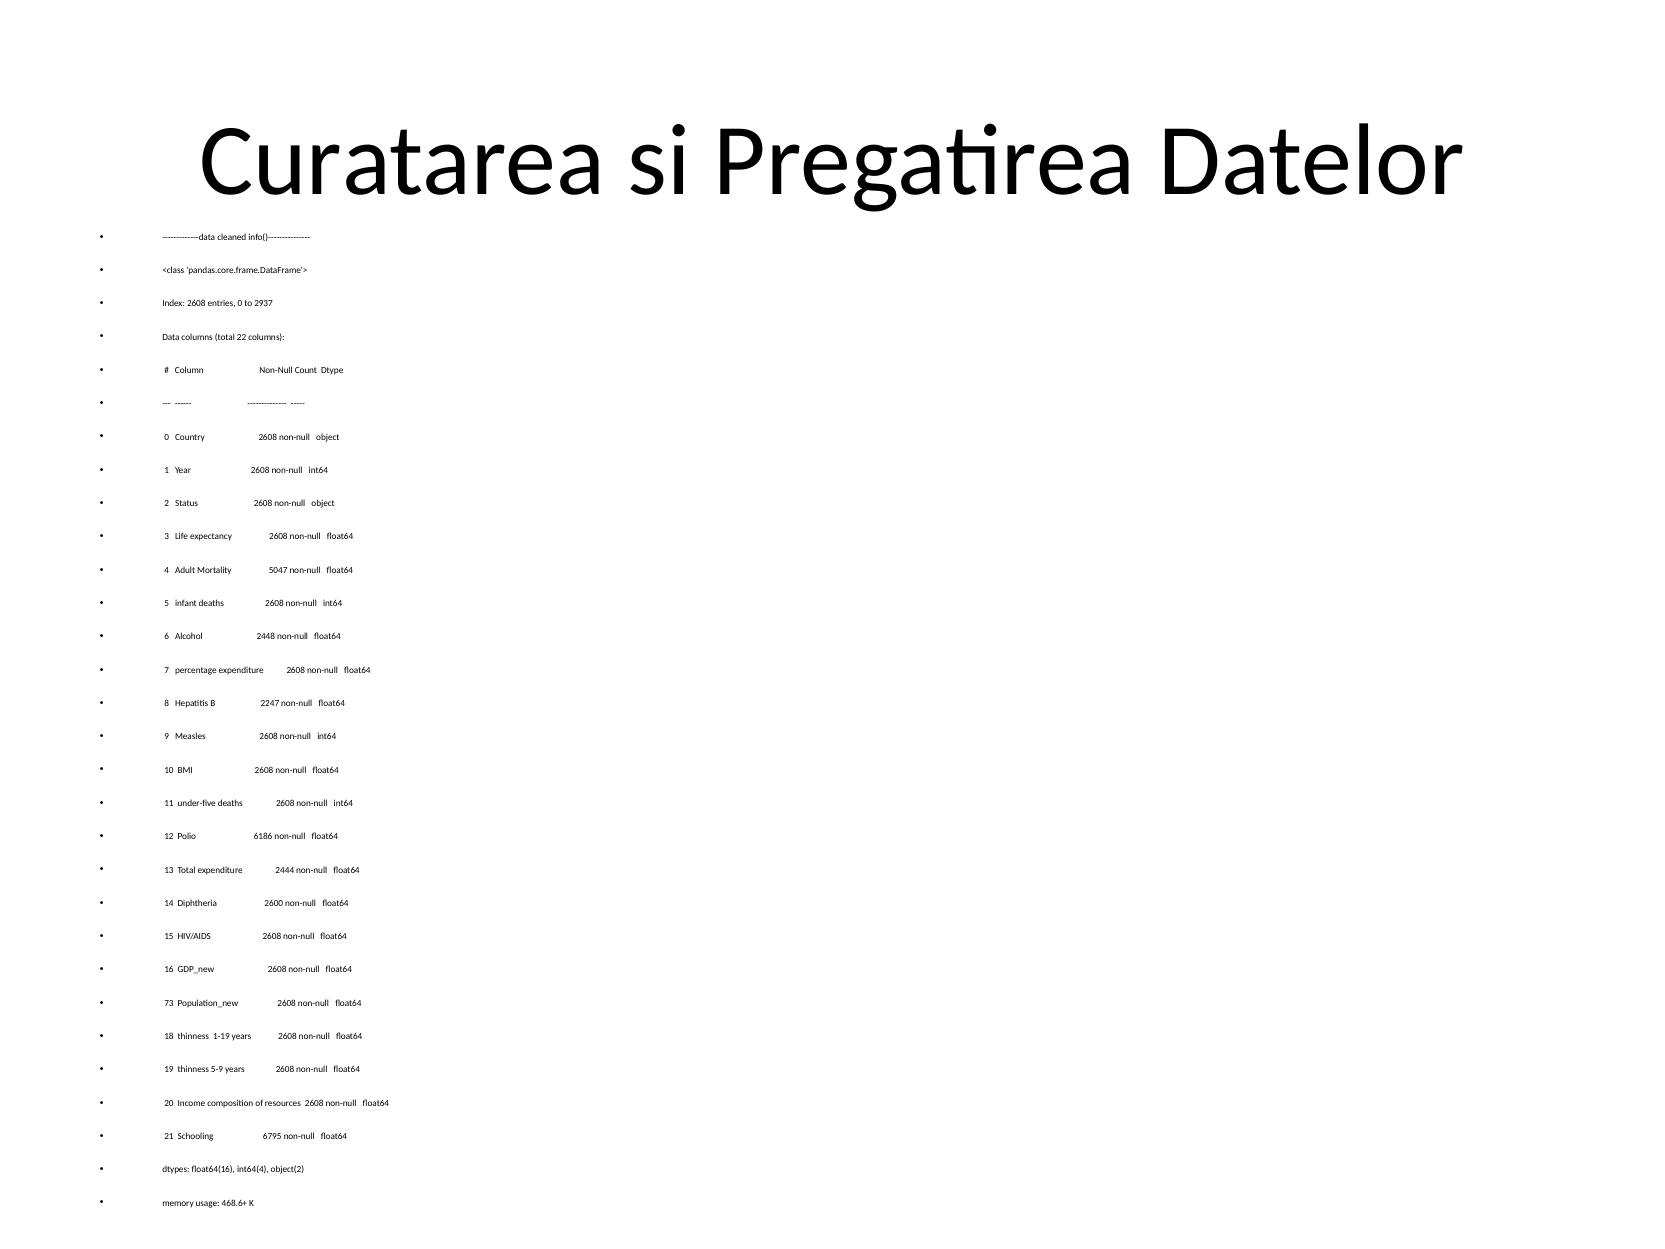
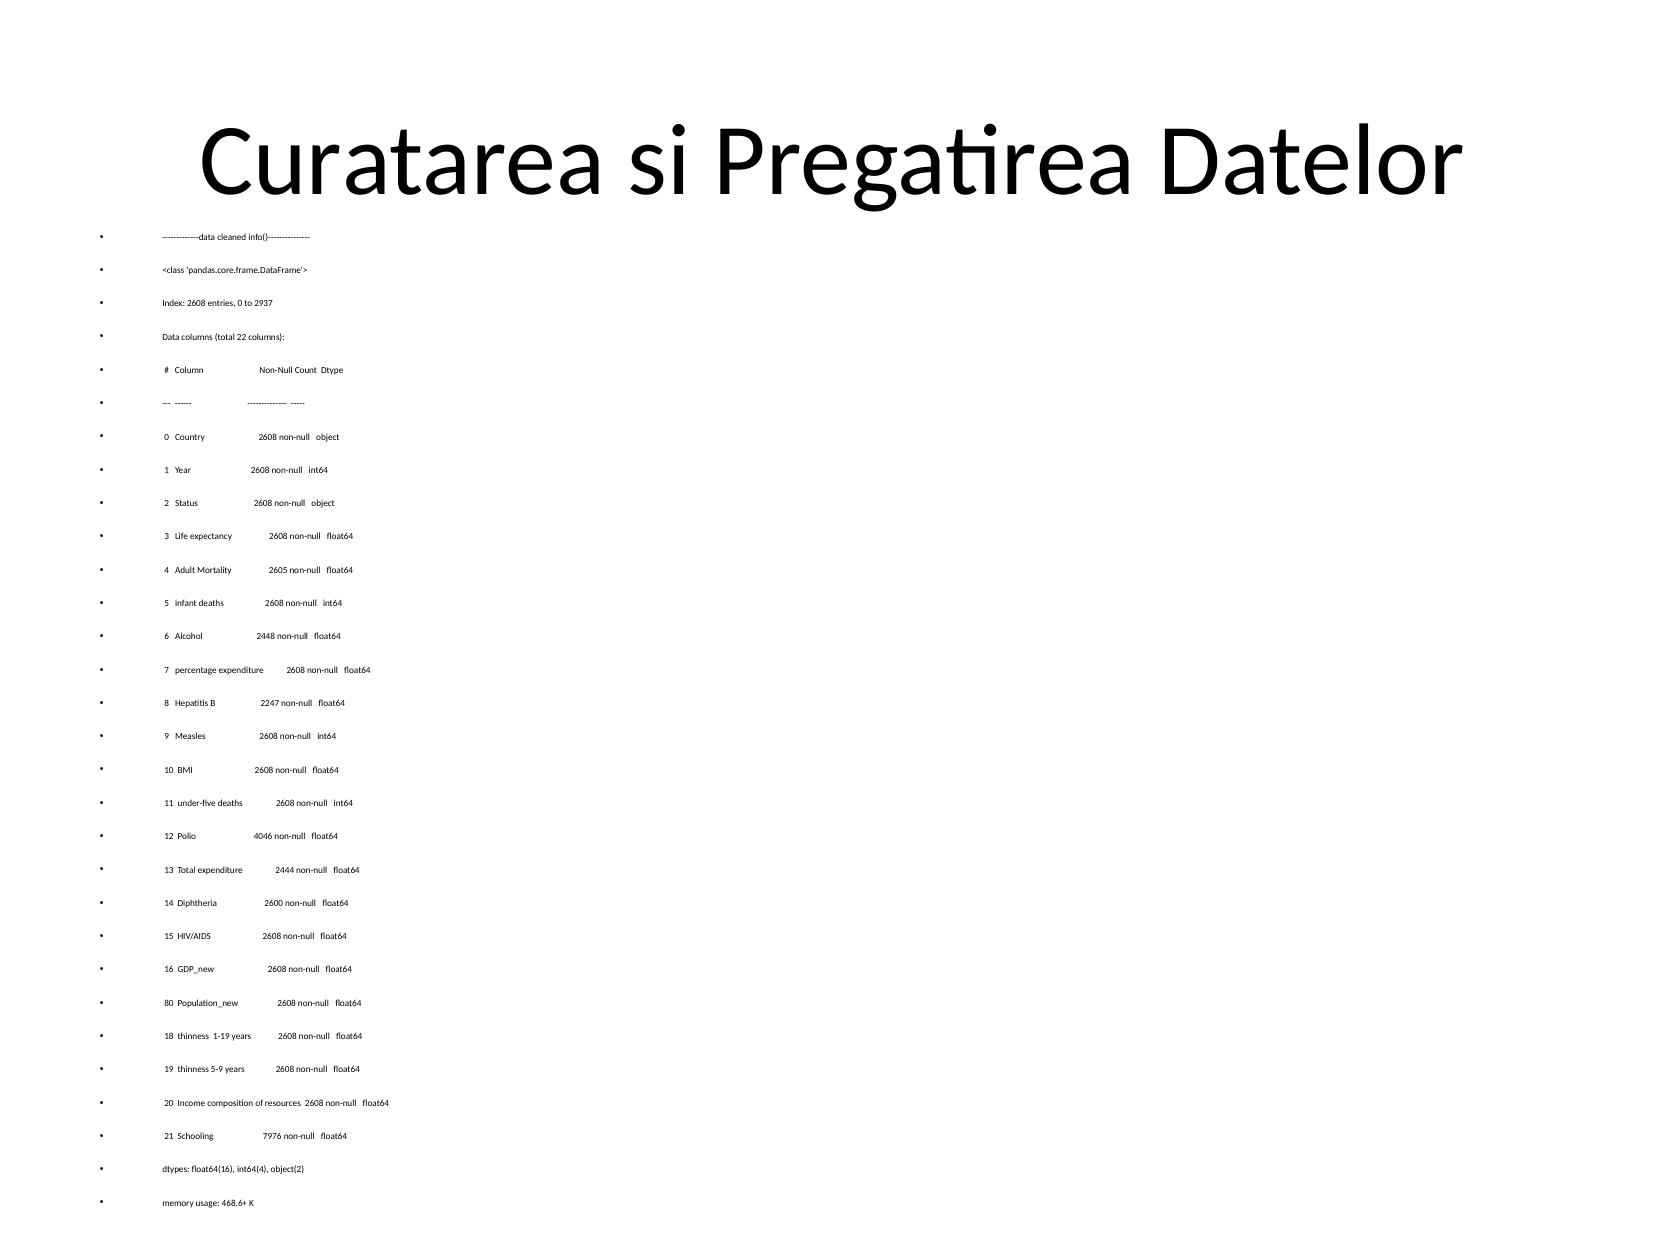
5047: 5047 -> 2605 (278, 570)
6186: 6186 -> 4046 (263, 837)
73: 73 -> 80 (169, 1003)
6795: 6795 -> 7976 (272, 1136)
